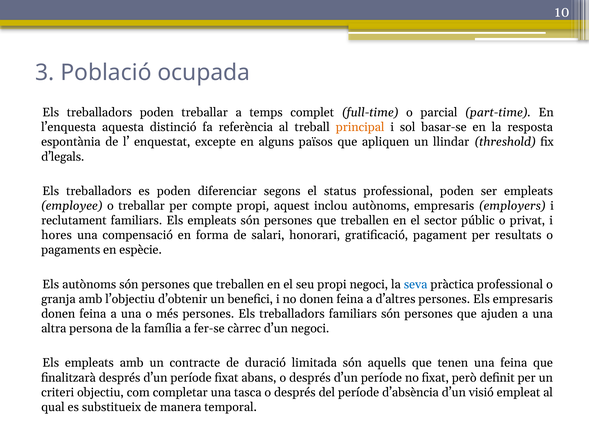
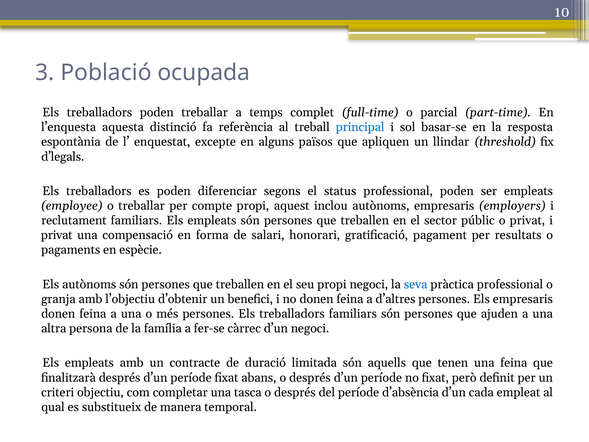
principal colour: orange -> blue (360, 127)
hores: hores -> privat (57, 235)
visió: visió -> cada (481, 392)
